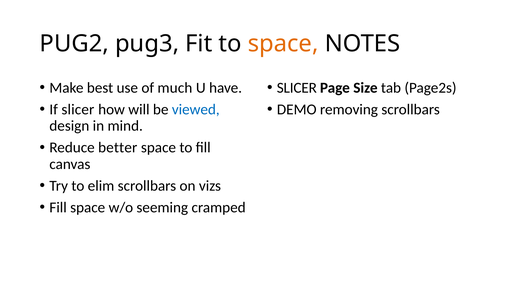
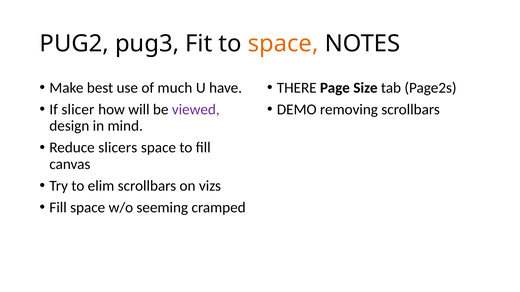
SLICER: SLICER -> THERE (297, 88)
viewed colour: blue -> purple (196, 110)
better: better -> slicers (118, 148)
